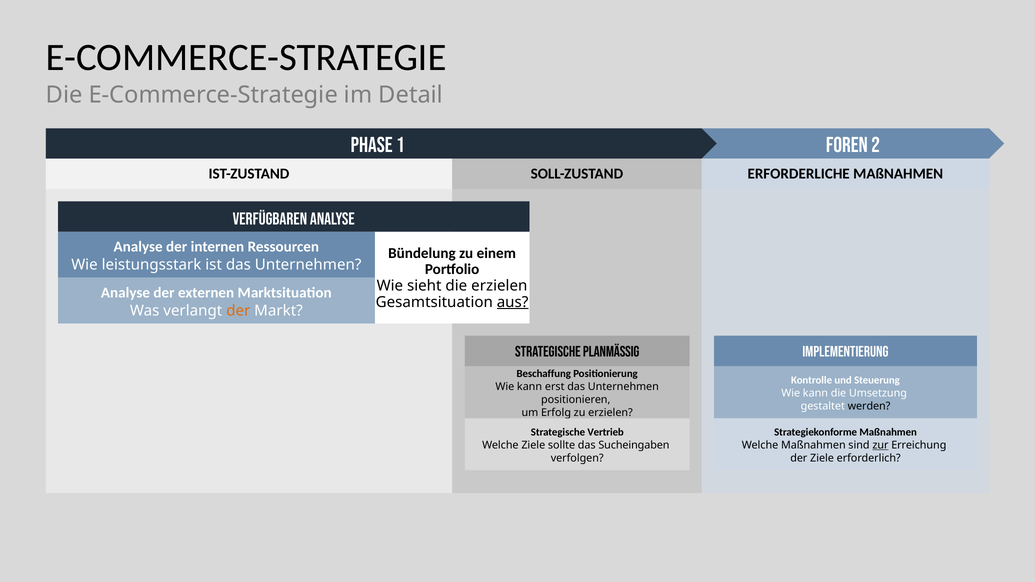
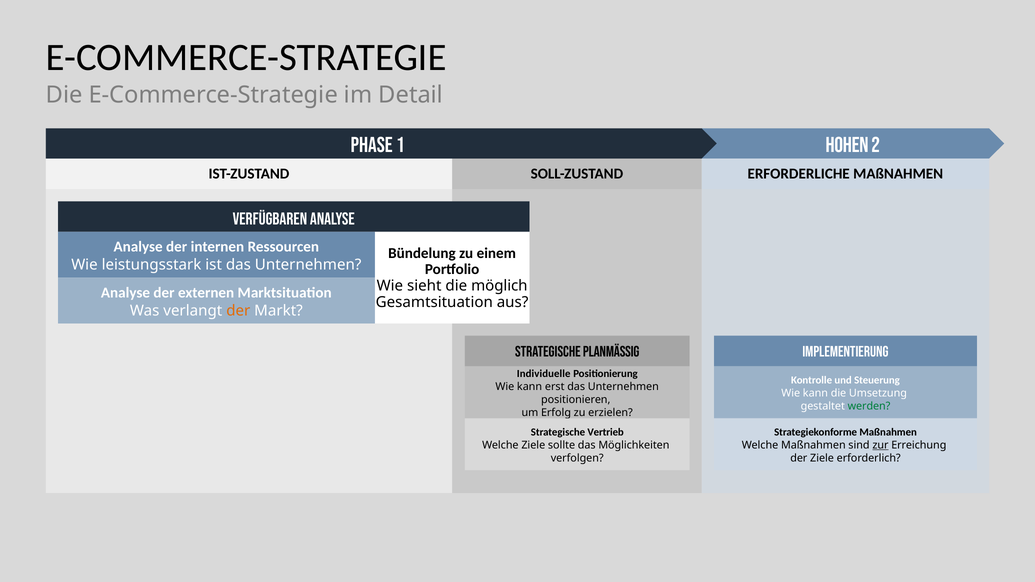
Foren: Foren -> Hohen (847, 145)
die erzielen: erzielen -> möglich (499, 286)
aus underline: present -> none (513, 302)
Beschaffung: Beschaffung -> Individuelle (544, 374)
werden colour: black -> green (869, 406)
Sucheingaben: Sucheingaben -> Möglichkeiten (634, 445)
